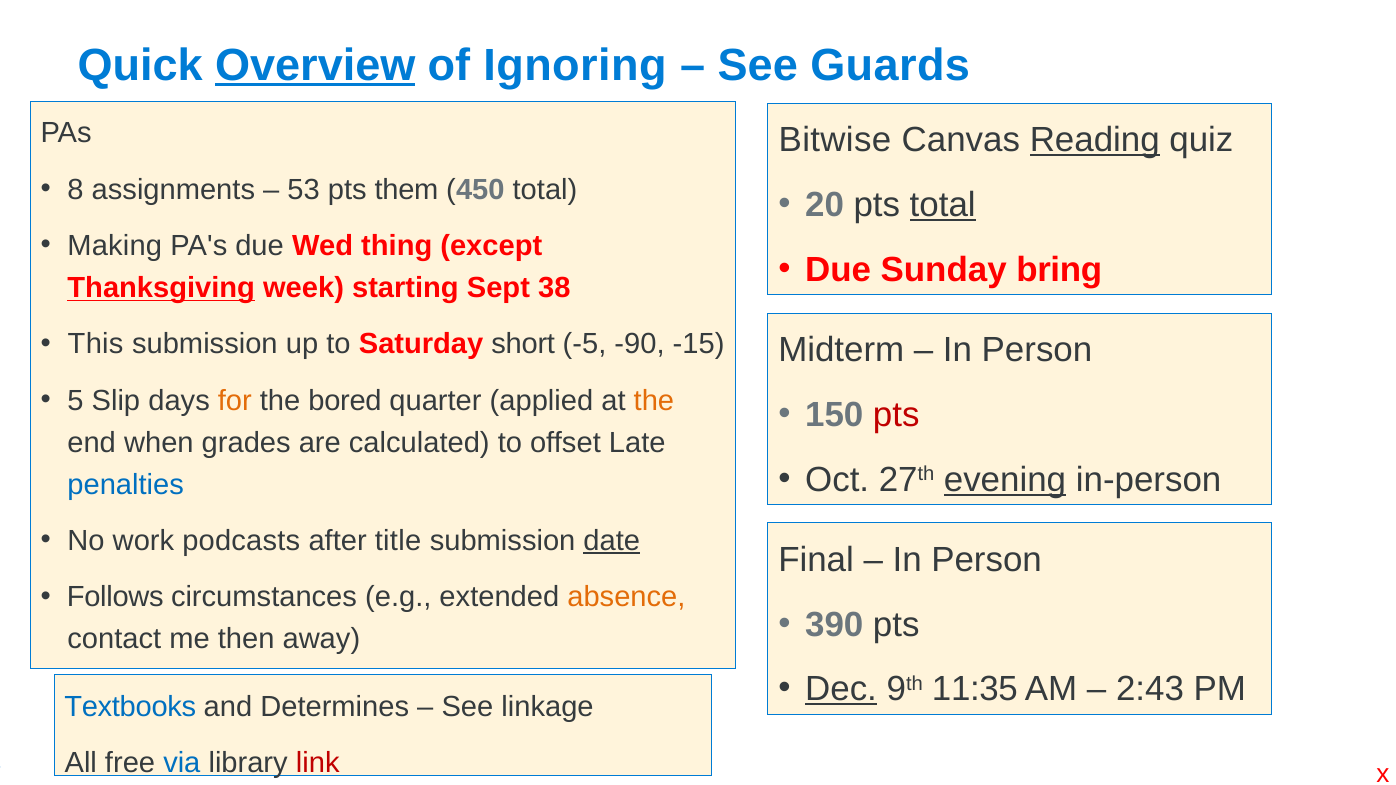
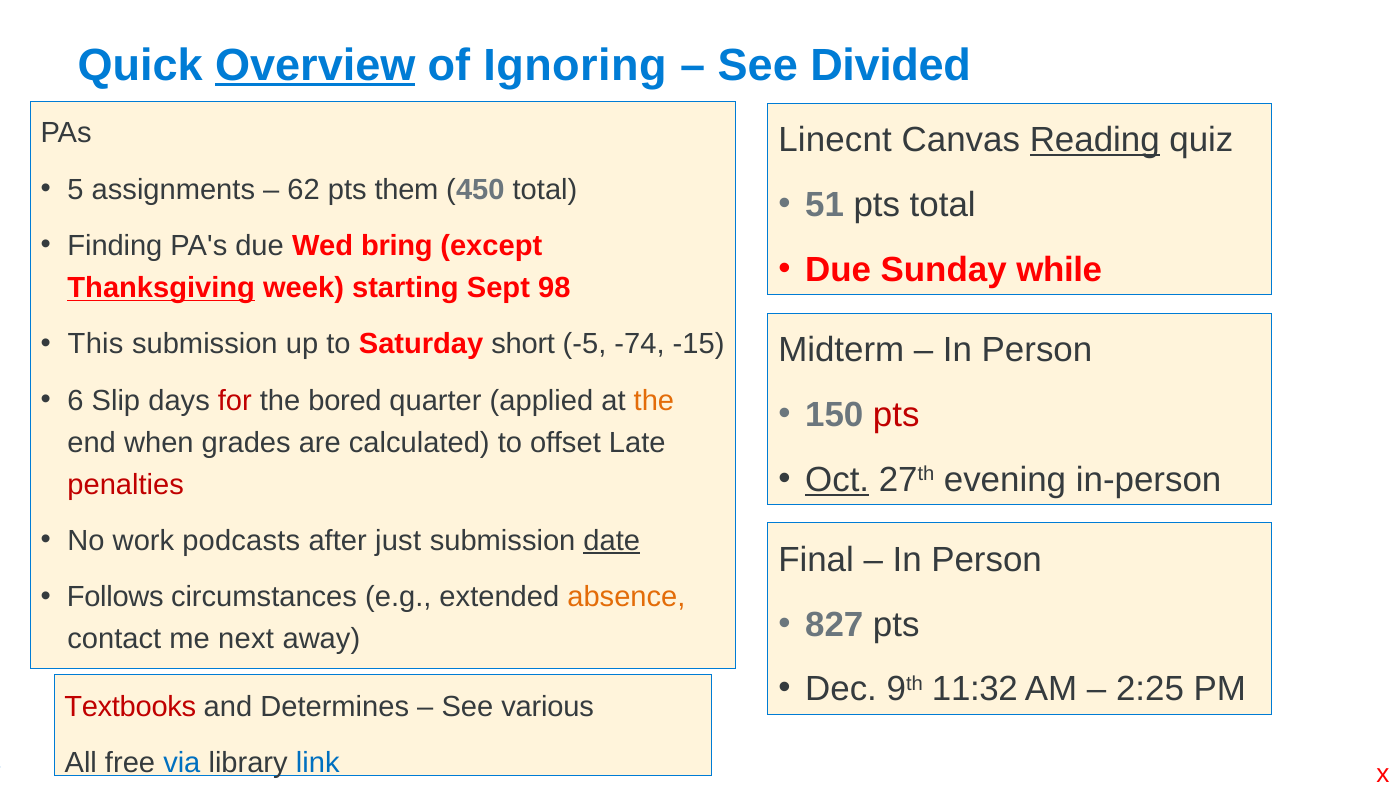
Guards: Guards -> Divided (891, 65)
Bitwise: Bitwise -> Linecnt (835, 140)
8: 8 -> 5 (76, 190)
53: 53 -> 62 (304, 190)
20: 20 -> 51 (825, 205)
total underline: present -> none (943, 205)
Making: Making -> Finding (115, 246)
thing: thing -> bring (397, 246)
bring: bring -> while (1059, 270)
38: 38 -> 98 (554, 288)
-90: -90 -> -74 (639, 344)
5: 5 -> 6 (76, 401)
for colour: orange -> red (235, 401)
Oct underline: none -> present (837, 480)
evening underline: present -> none (1005, 480)
penalties colour: blue -> red (126, 485)
title: title -> just (398, 541)
390: 390 -> 827 (834, 625)
then: then -> next (246, 639)
Dec underline: present -> none (841, 690)
11:35: 11:35 -> 11:32 (975, 690)
2:43: 2:43 -> 2:25 (1150, 690)
Textbooks colour: blue -> red (130, 707)
linkage: linkage -> various (548, 707)
link colour: red -> blue (318, 763)
